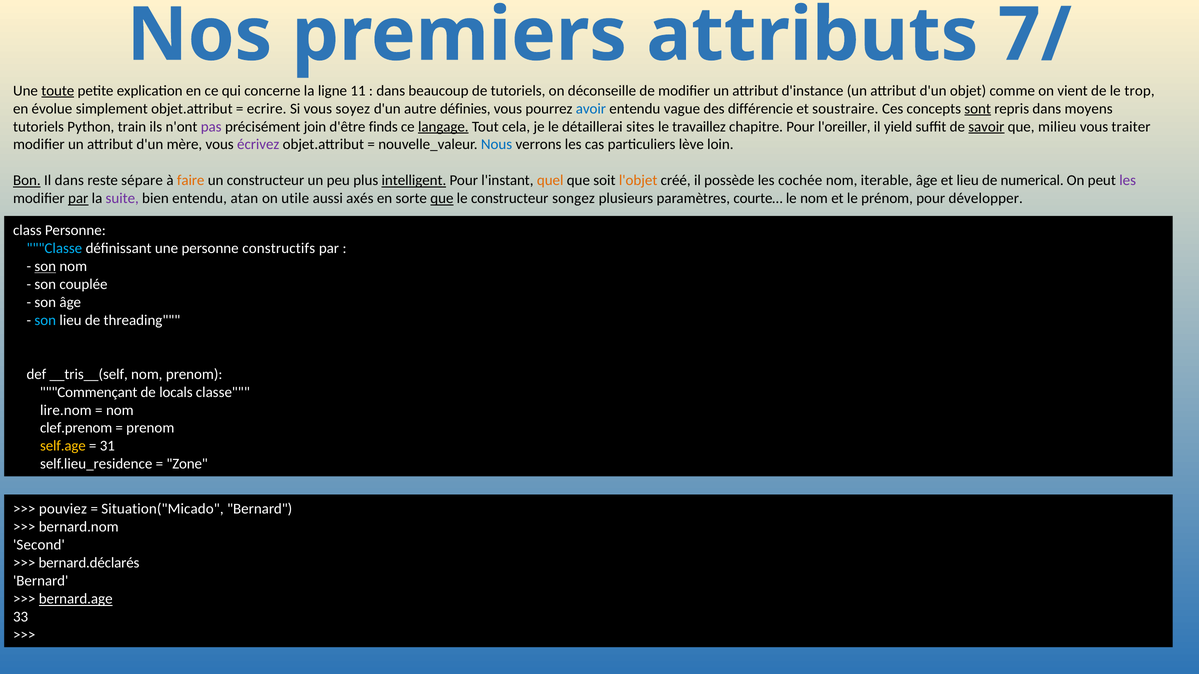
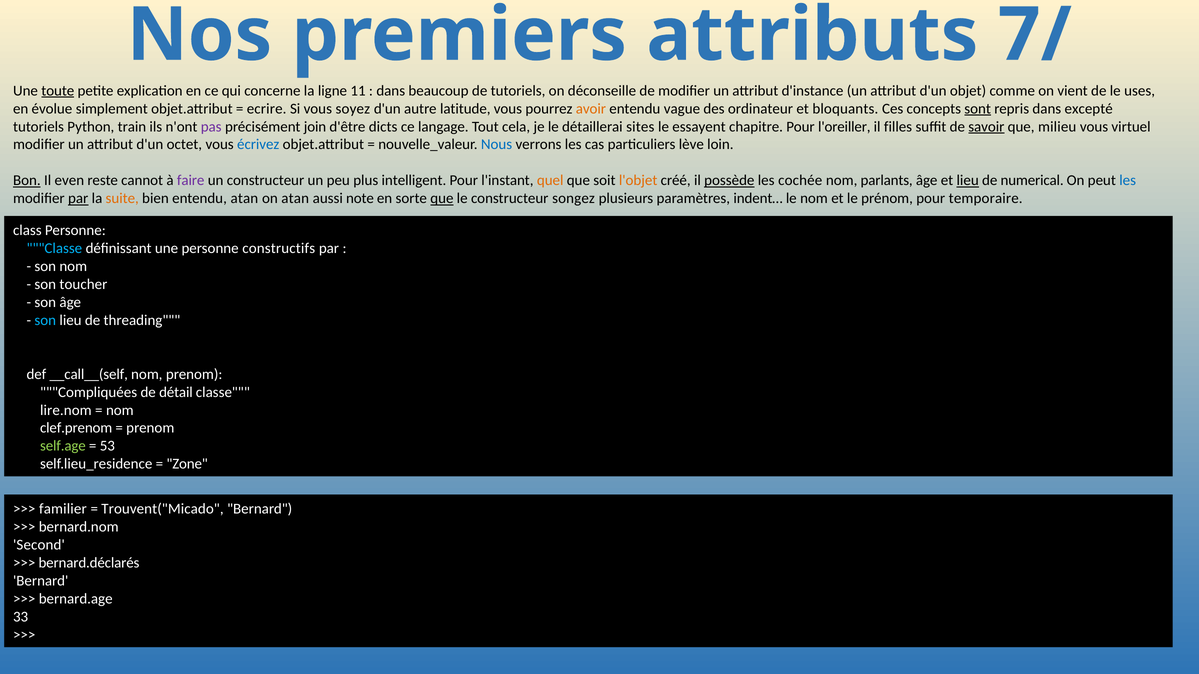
trop: trop -> uses (1140, 91)
définies: définies -> latitude (465, 109)
avoir colour: blue -> orange (591, 109)
différencie: différencie -> ordinateur (760, 109)
soustraire: soustraire -> bloquants (845, 109)
moyens: moyens -> excepté (1089, 109)
finds: finds -> dicts (383, 127)
langage underline: present -> none (443, 127)
travaillez: travaillez -> essayent (699, 127)
yield: yield -> filles (898, 127)
traiter: traiter -> virtuel (1131, 127)
mère: mère -> octet (184, 145)
écrivez colour: purple -> blue (258, 145)
Il dans: dans -> even (69, 181)
sépare: sépare -> cannot (142, 181)
faire colour: orange -> purple (191, 181)
intelligent underline: present -> none (414, 181)
possède underline: none -> present (729, 181)
iterable: iterable -> parlants (887, 181)
lieu underline: none -> present (968, 181)
les colour: purple -> blue (1128, 181)
suite colour: purple -> orange (122, 199)
on utile: utile -> atan (295, 199)
axés: axés -> note (360, 199)
courte…: courte… -> indent… (758, 199)
développer: développer -> temporaire (986, 199)
son underline: present -> none (45, 266)
couplée: couplée -> toucher (83, 284)
__tris__(self: __tris__(self -> __call__(self (89, 374)
Commençant: Commençant -> Compliquées (89, 392)
locals: locals -> détail (176, 392)
self.age colour: yellow -> light green (63, 446)
31: 31 -> 53 (107, 446)
pouviez: pouviez -> familier (63, 509)
Situation("Micado: Situation("Micado -> Trouvent("Micado (162, 509)
bernard.age underline: present -> none (76, 599)
